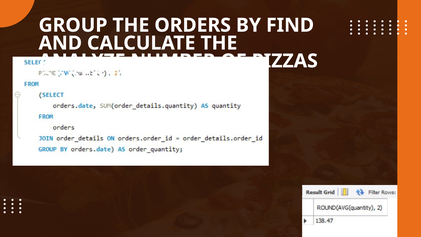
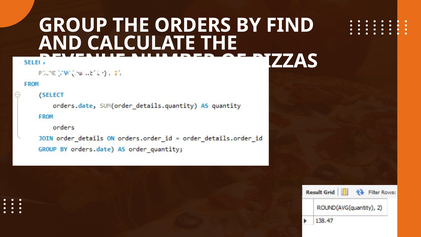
ANALYZE: ANALYZE -> REVENUE (82, 61)
